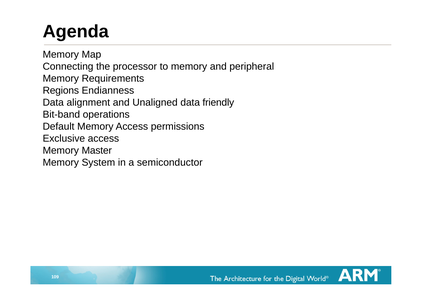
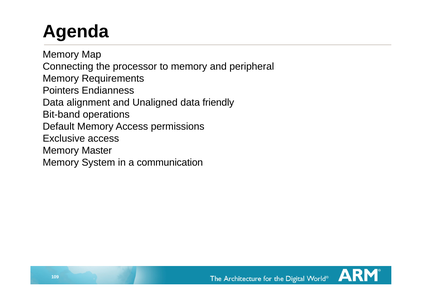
Regions: Regions -> Pointers (61, 91)
semiconductor: semiconductor -> communication (170, 163)
